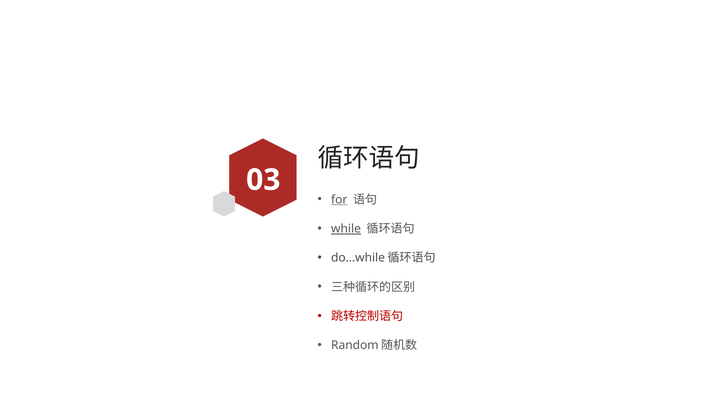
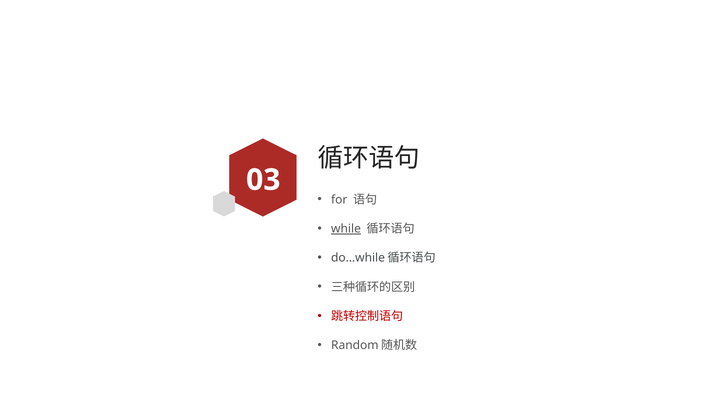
for underline: present -> none (339, 200)
